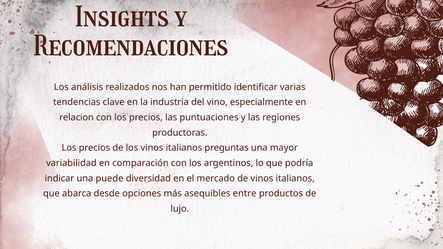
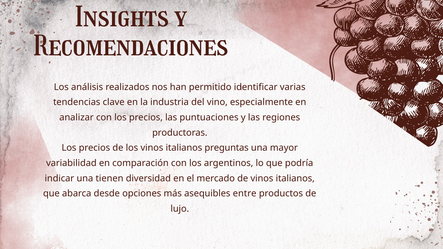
relacion: relacion -> analizar (76, 118)
puede: puede -> tienen (110, 178)
